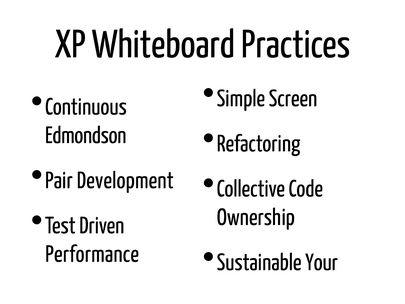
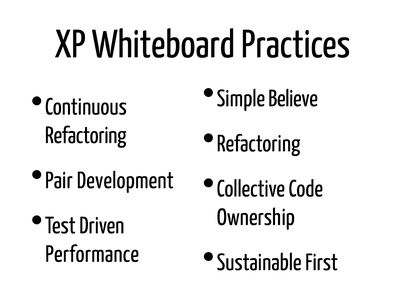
Screen: Screen -> Believe (293, 98)
Edmondson: Edmondson -> Refactoring (86, 135)
Your: Your -> First (322, 262)
